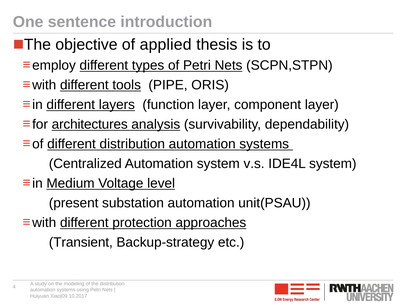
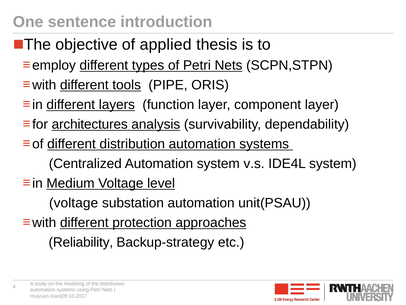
present: present -> voltage (74, 203)
Transient: Transient -> Reliability (81, 242)
